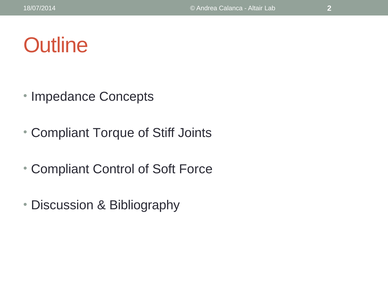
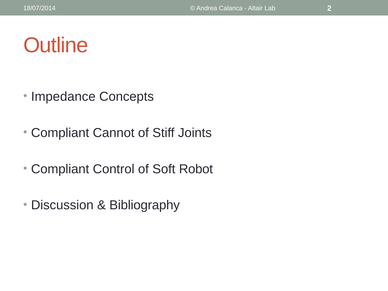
Torque: Torque -> Cannot (114, 133)
Force: Force -> Robot (196, 169)
